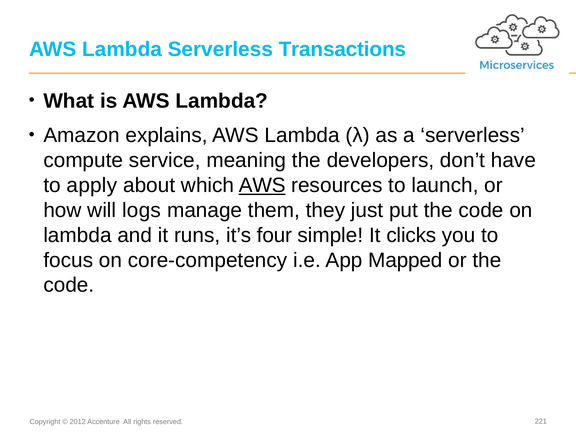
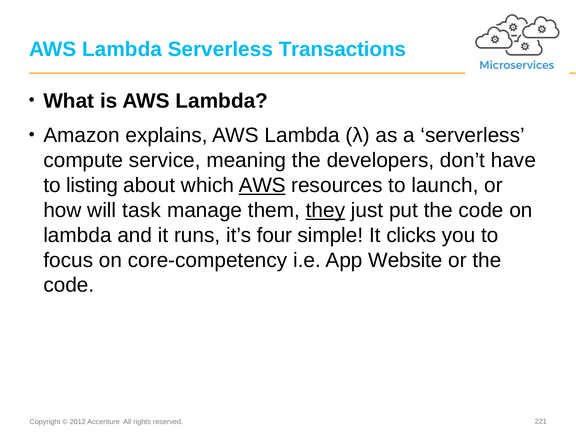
apply: apply -> listing (92, 185)
logs: logs -> task (142, 210)
they underline: none -> present (325, 210)
Mapped: Mapped -> Website (405, 260)
